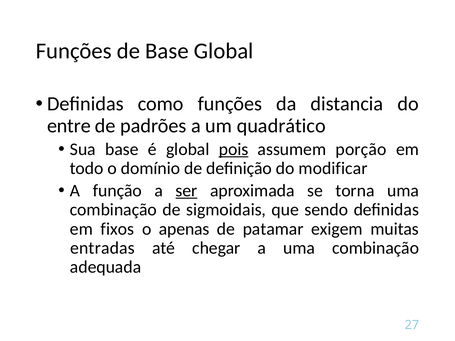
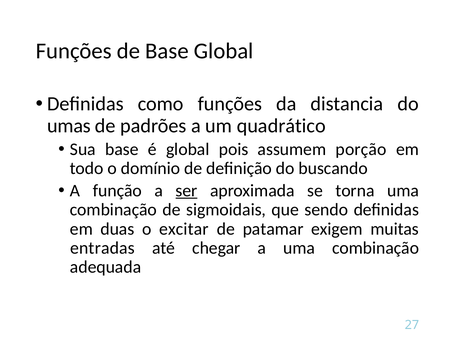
entre: entre -> umas (69, 126)
pois underline: present -> none (234, 149)
modificar: modificar -> buscando (333, 169)
fixos: fixos -> duas (117, 229)
apenas: apenas -> excitar (184, 229)
